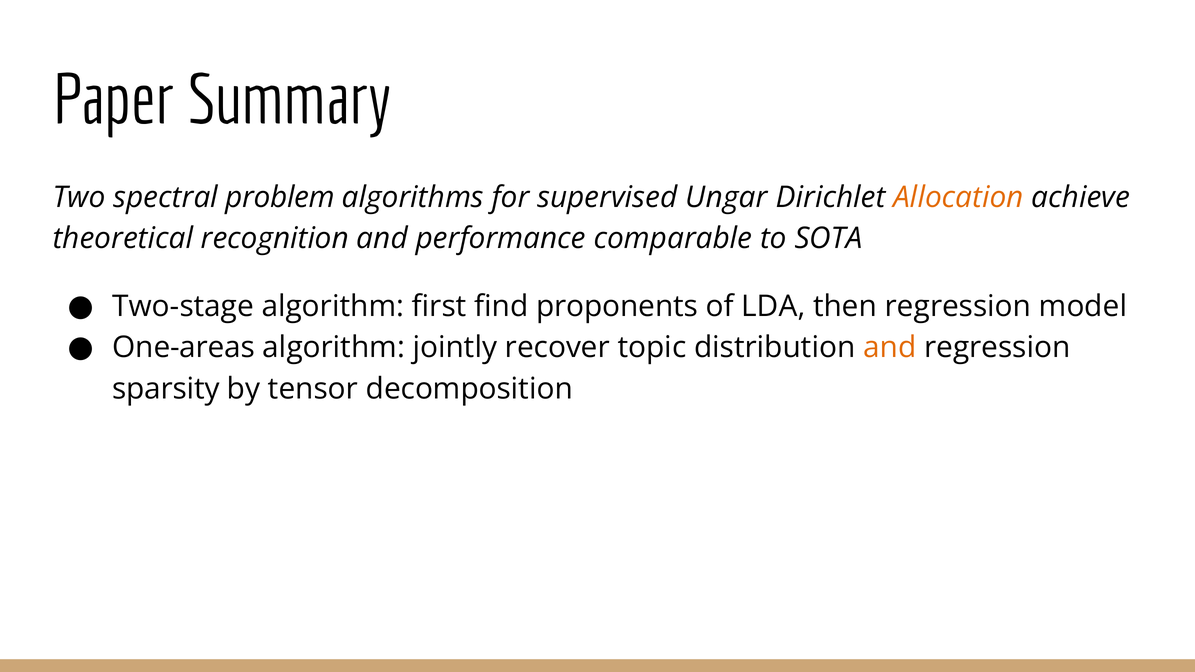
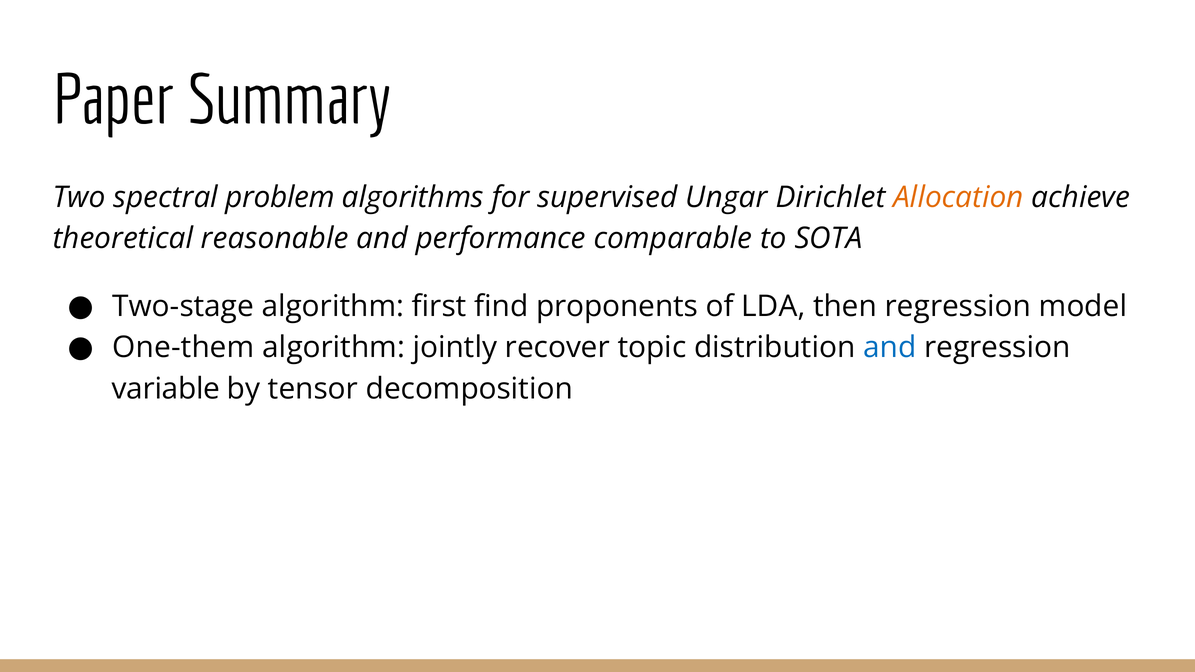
recognition: recognition -> reasonable (275, 239)
One-areas: One-areas -> One-them (183, 348)
and colour: orange -> blue (890, 348)
sparsity: sparsity -> variable (166, 389)
